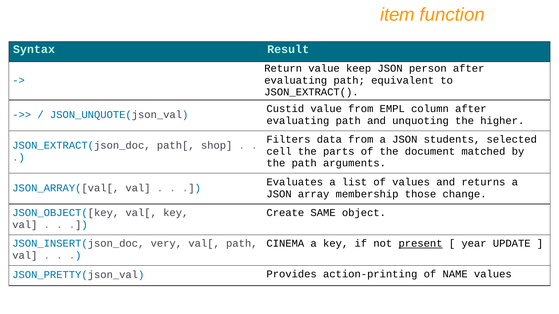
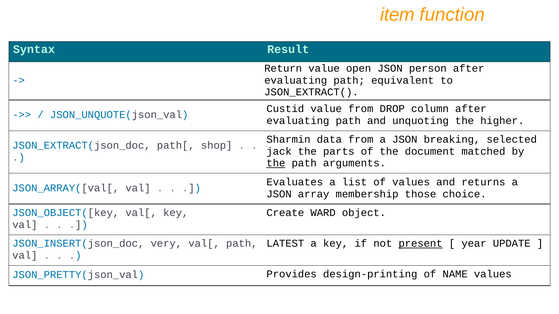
keep: keep -> open (359, 68)
EMPL: EMPL -> DROP (392, 109)
Filters: Filters -> Sharmin (288, 140)
students: students -> breaking (452, 140)
cell: cell -> jack (279, 152)
the underline: none -> present (276, 163)
change: change -> choice (465, 194)
SAME: SAME -> WARD (323, 213)
CINEMA: CINEMA -> LATEST (285, 244)
action-printing: action-printing -> design-printing (370, 275)
